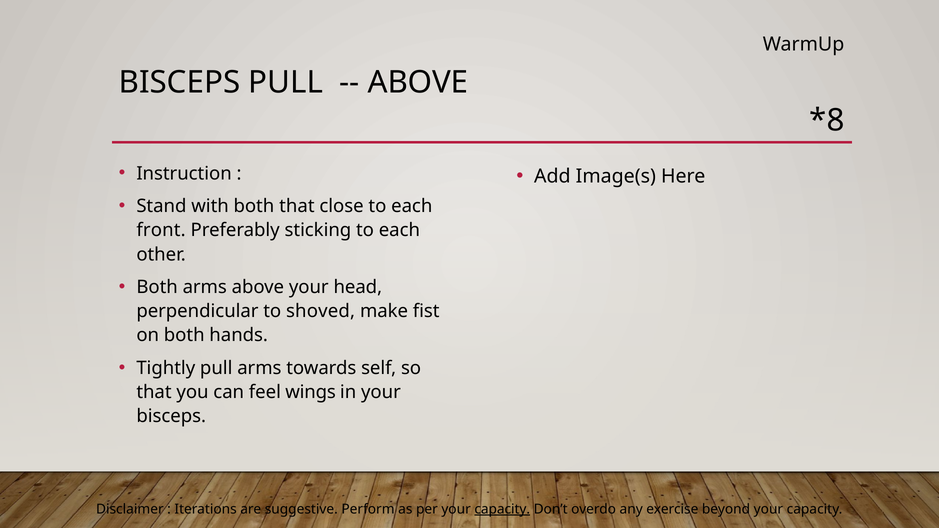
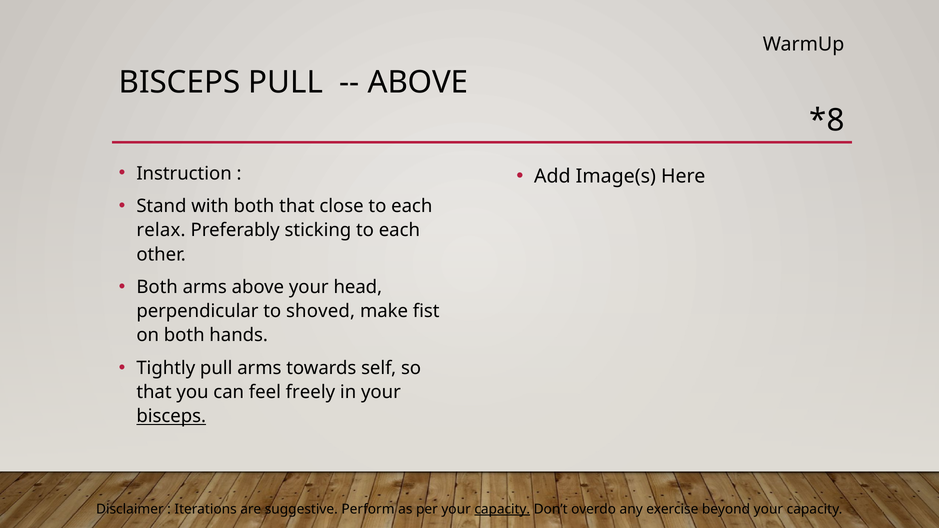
front: front -> relax (161, 230)
wings: wings -> freely (310, 392)
bisceps underline: none -> present (171, 416)
